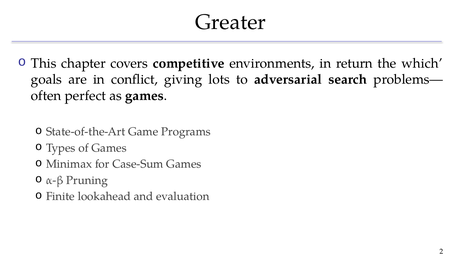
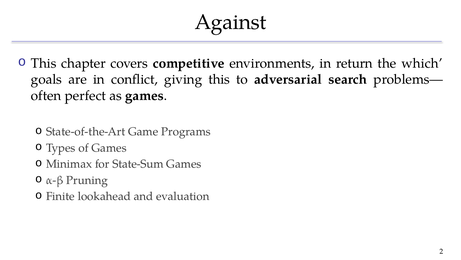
Greater: Greater -> Against (231, 22)
giving lots: lots -> this (219, 79)
Case-Sum: Case-Sum -> State-Sum (138, 164)
